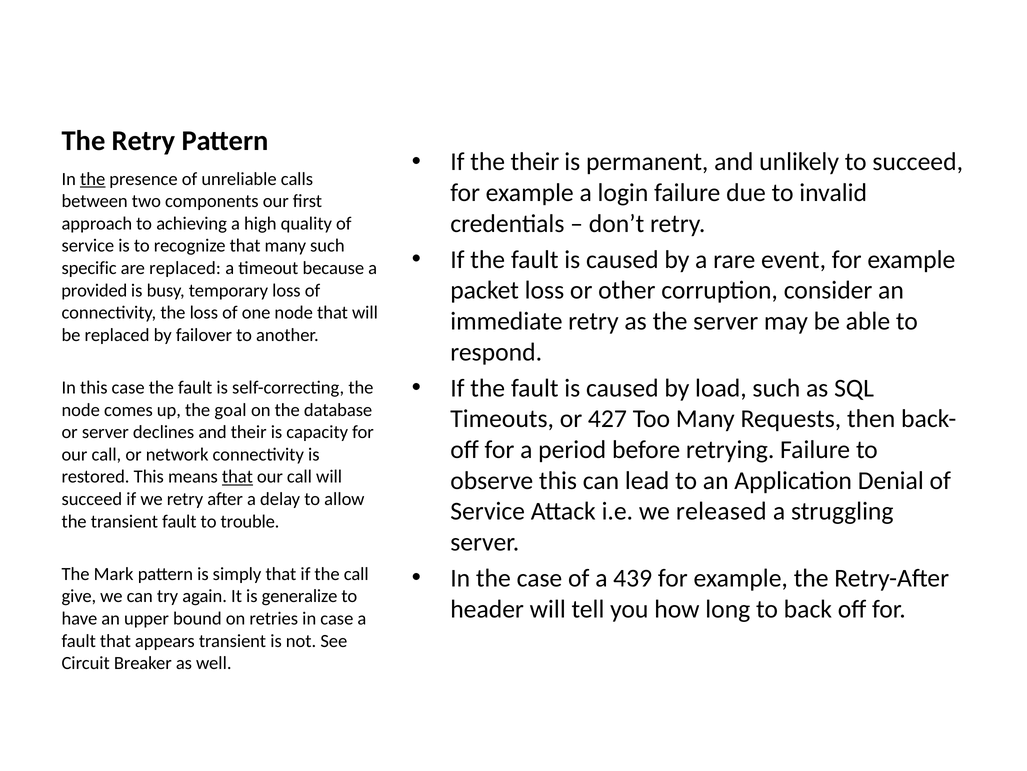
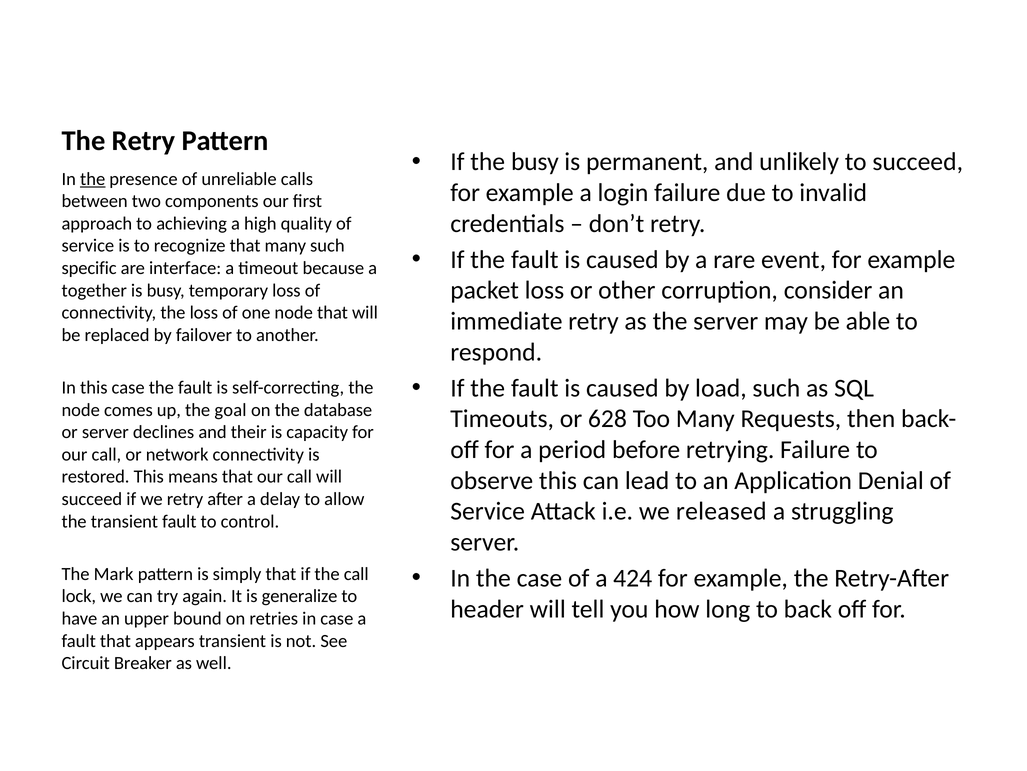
the their: their -> busy (535, 162)
are replaced: replaced -> interface (185, 268)
provided: provided -> together (94, 290)
427: 427 -> 628 (607, 419)
that underline: present -> none (237, 476)
trouble: trouble -> control (250, 521)
439: 439 -> 424 (633, 578)
give: give -> lock (79, 596)
